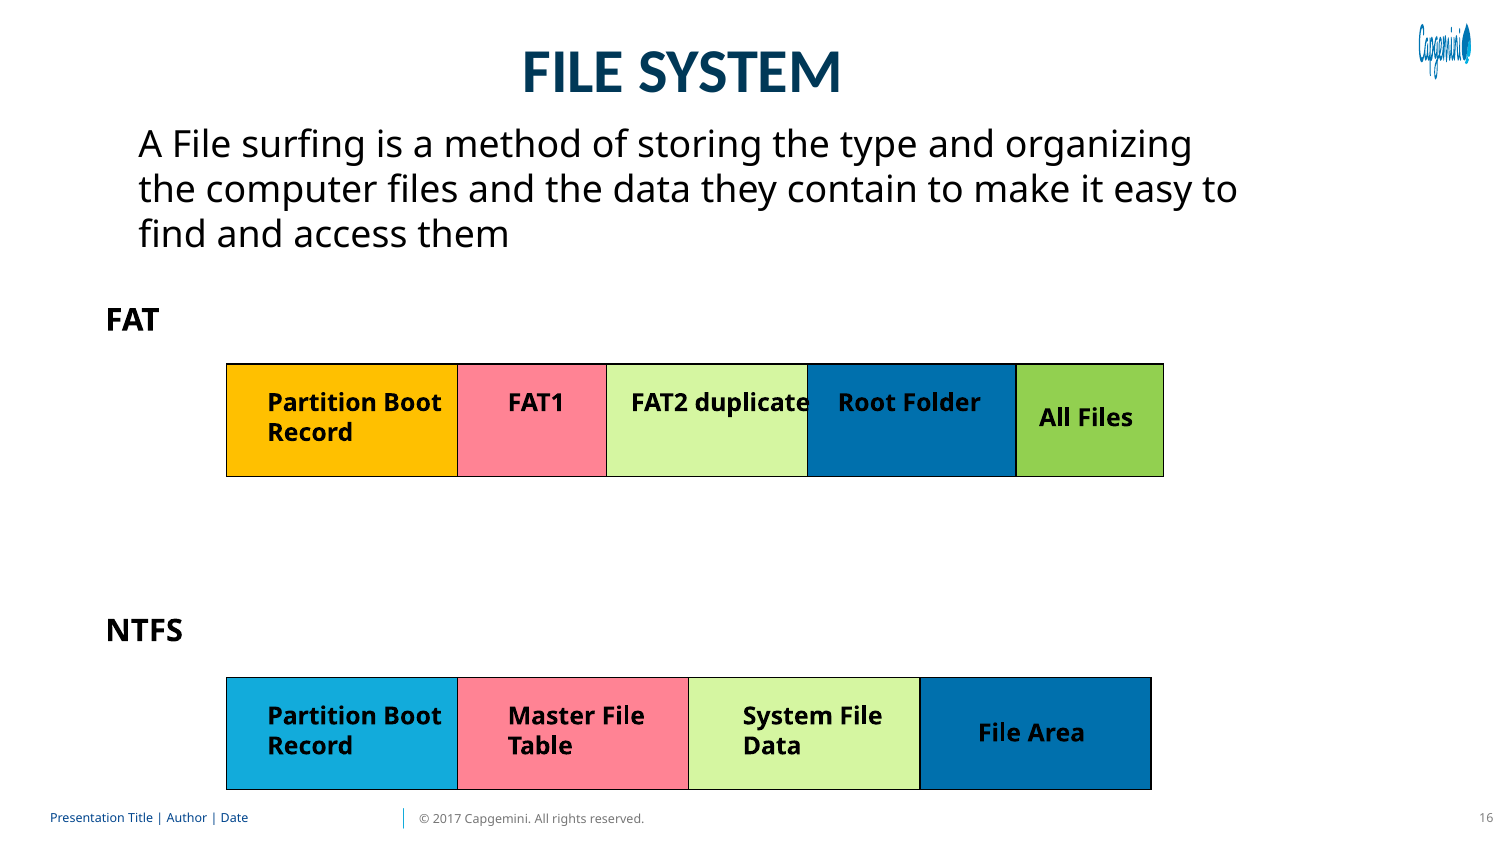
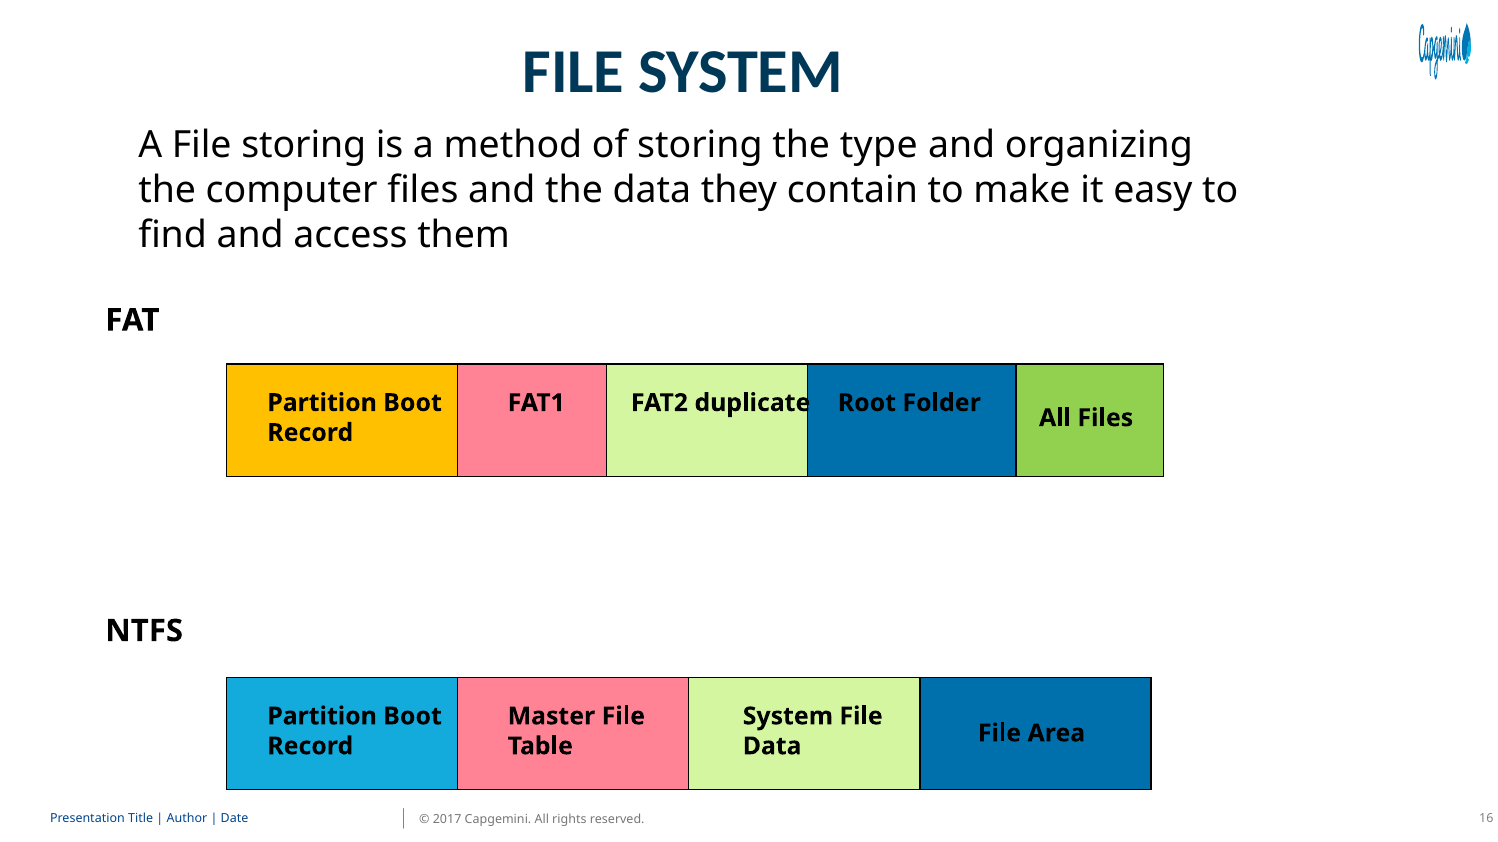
File surfing: surfing -> storing (304, 145)
